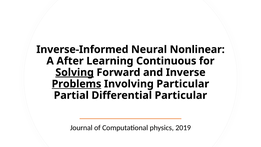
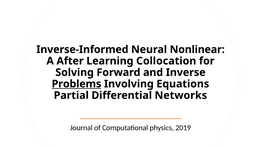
Continuous: Continuous -> Collocation (166, 61)
Solving underline: present -> none (75, 72)
Involving Particular: Particular -> Equations (183, 84)
Differential Particular: Particular -> Networks (181, 95)
